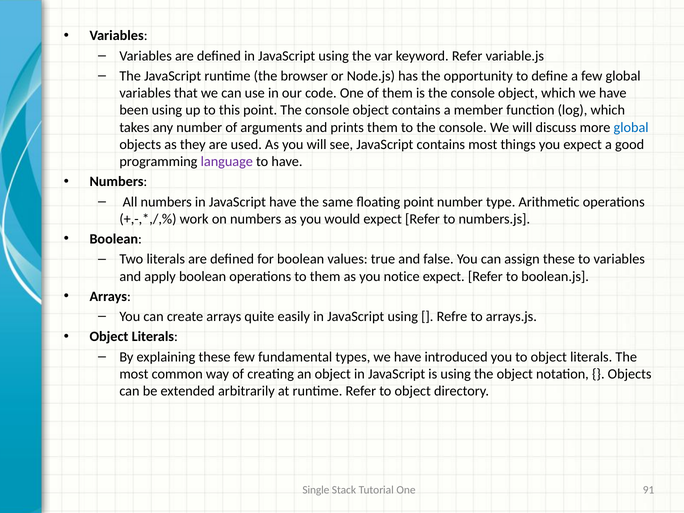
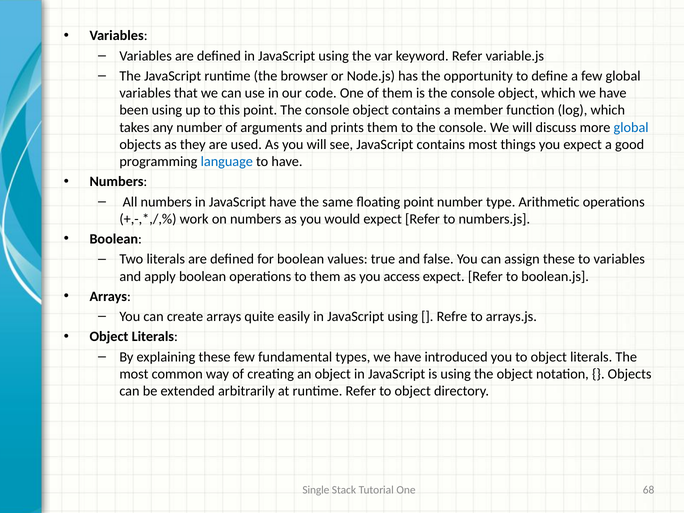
language colour: purple -> blue (227, 162)
notice: notice -> access (402, 276)
91: 91 -> 68 (649, 490)
